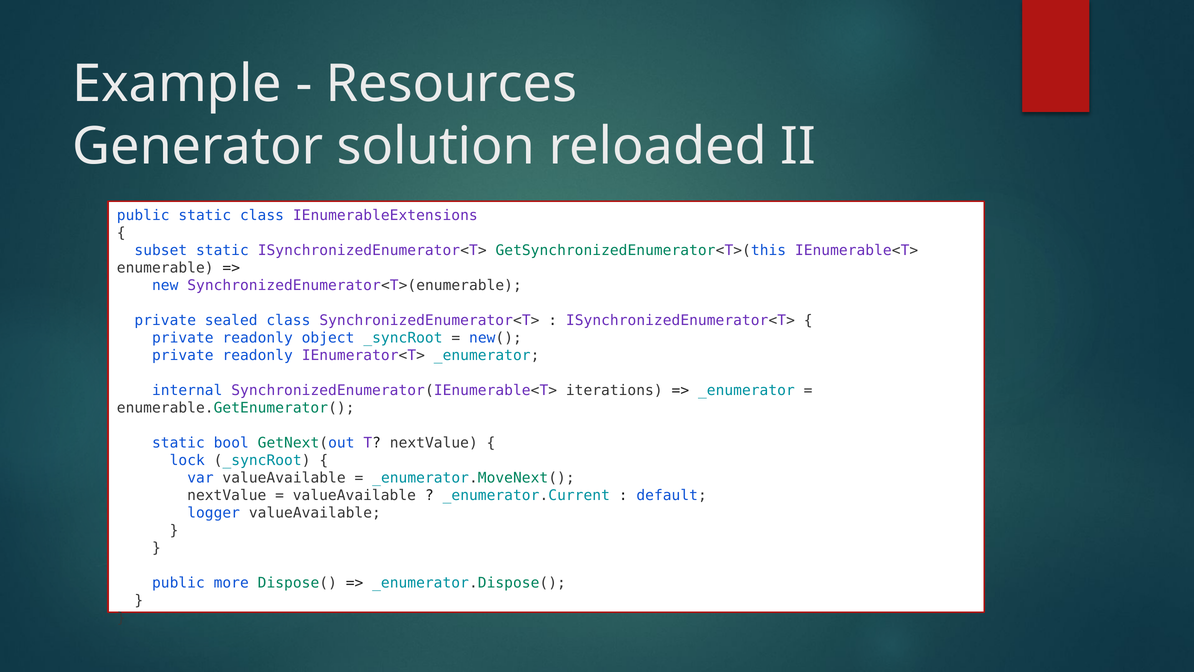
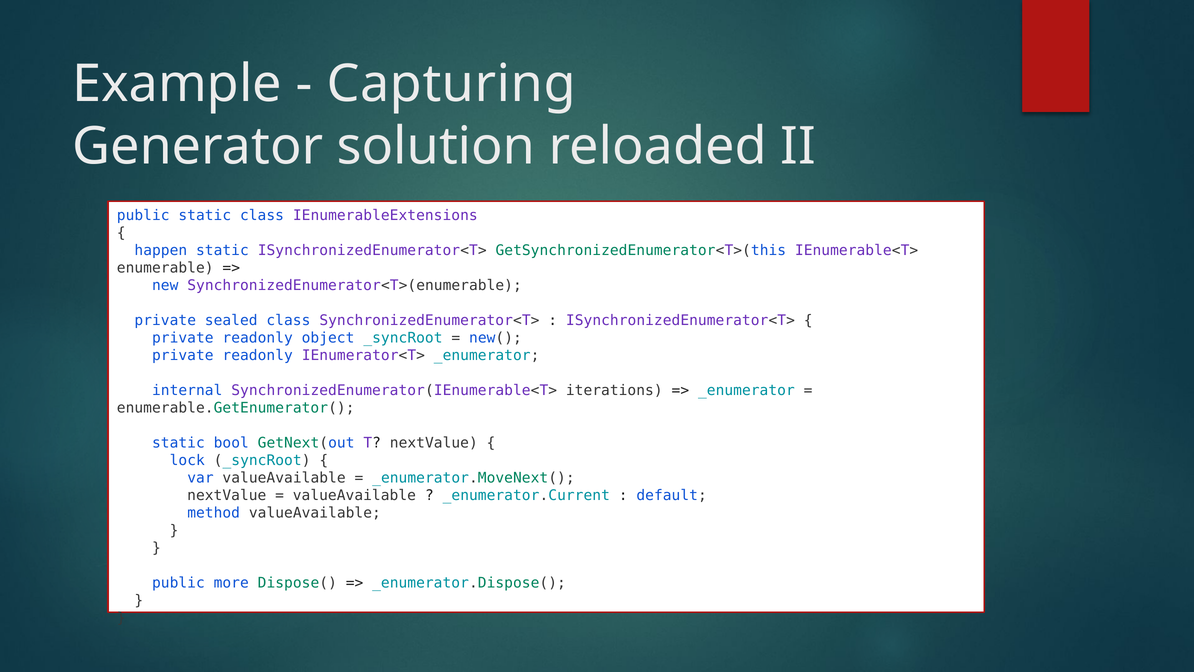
Resources: Resources -> Capturing (451, 84)
subset: subset -> happen (161, 250)
logger: logger -> method (214, 512)
